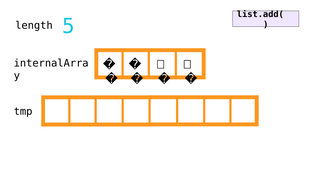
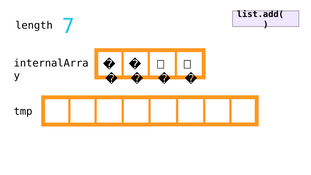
5: 5 -> 7 (68, 26)
